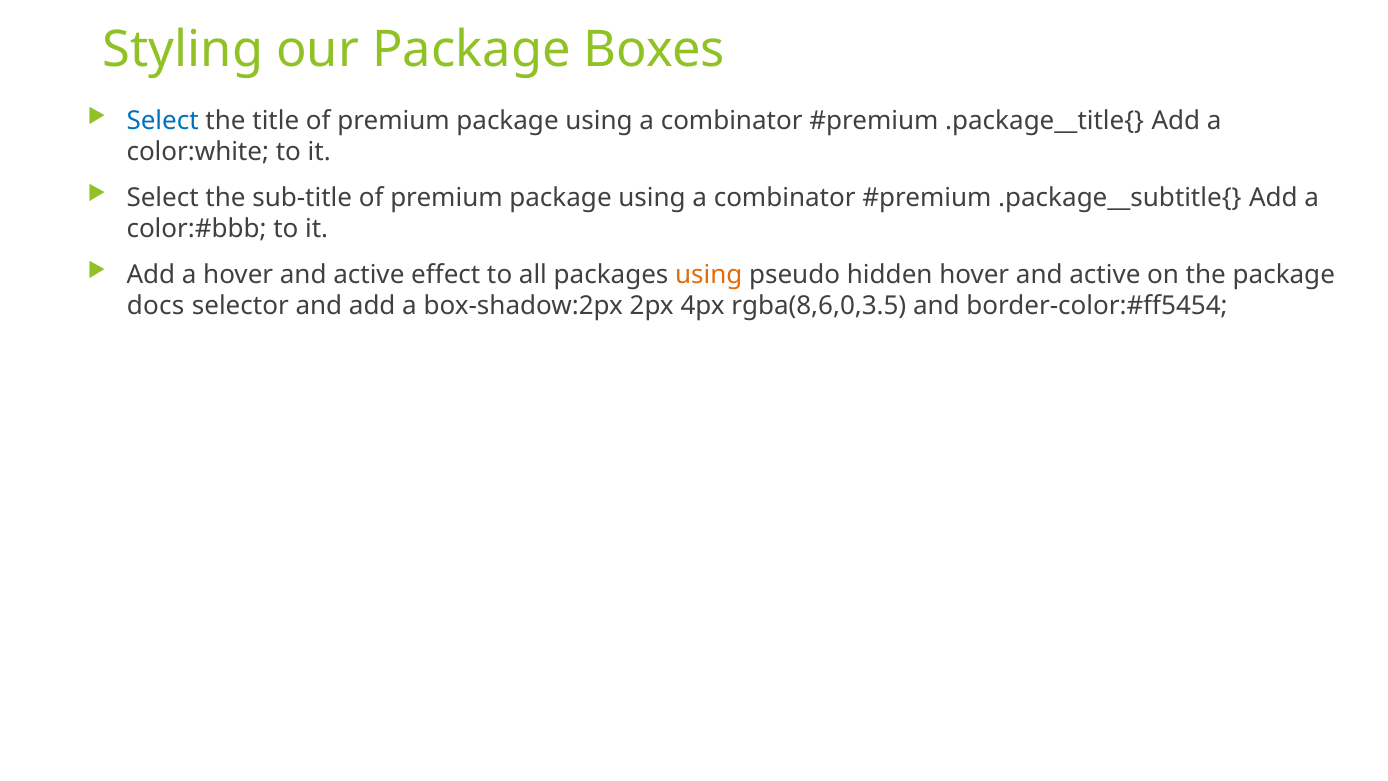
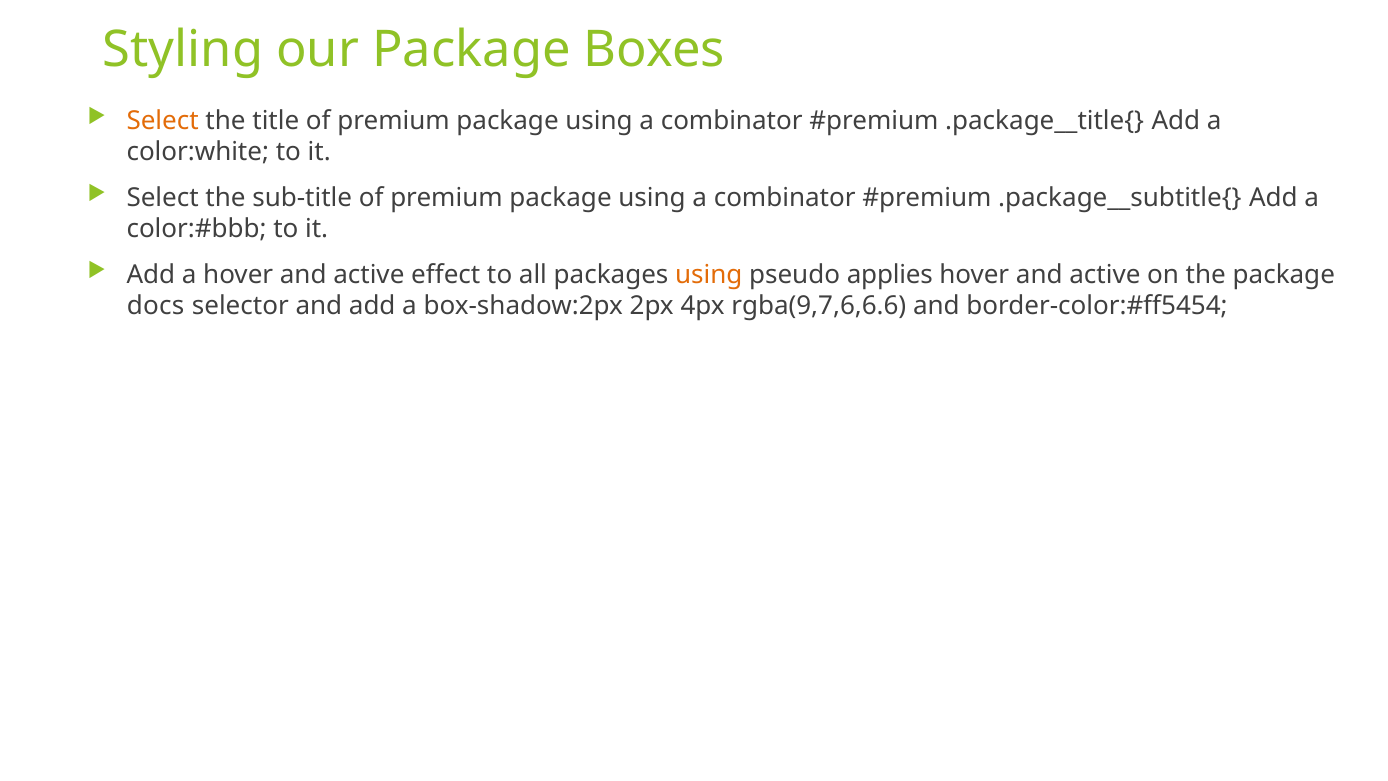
Select colour: blue -> orange (163, 121)
hidden: hidden -> applies (890, 275)
rgba(8,6,0,3.5: rgba(8,6,0,3.5 -> rgba(9,7,6,6.6 (819, 306)
